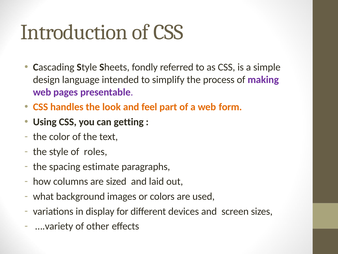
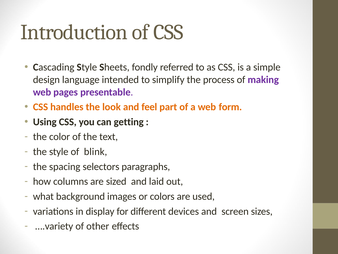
roles: roles -> blink (96, 151)
estimate: estimate -> selectors (101, 166)
